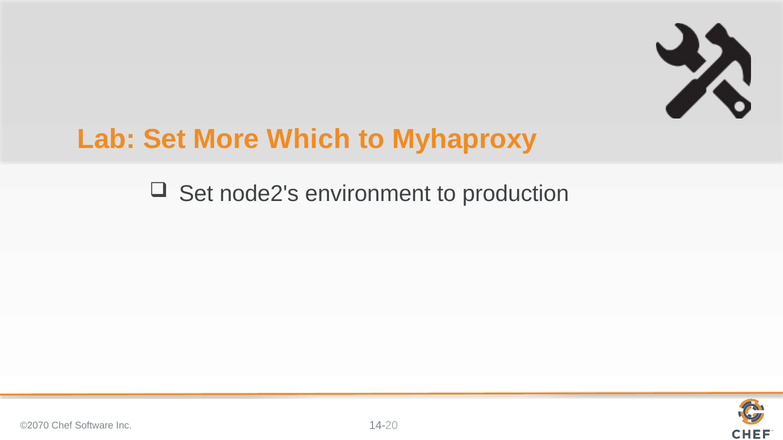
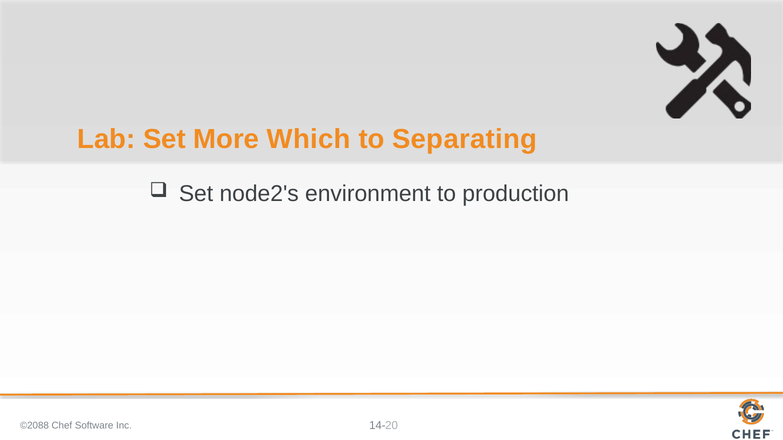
Myhaproxy: Myhaproxy -> Separating (465, 139)
©2070: ©2070 -> ©2088 (34, 426)
